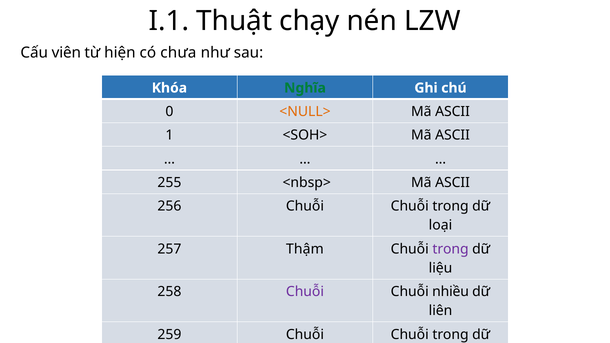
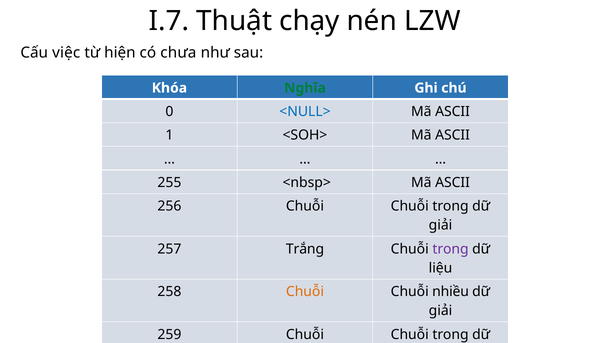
I.1: I.1 -> I.7 (169, 21)
viên: viên -> việc (66, 53)
<NULL> colour: orange -> blue (305, 112)
loại: loại -> giải (441, 225)
Thậm: Thậm -> Trắng (305, 249)
Chuỗi colour: purple -> orange (305, 292)
liên: liên -> giải (441, 311)
